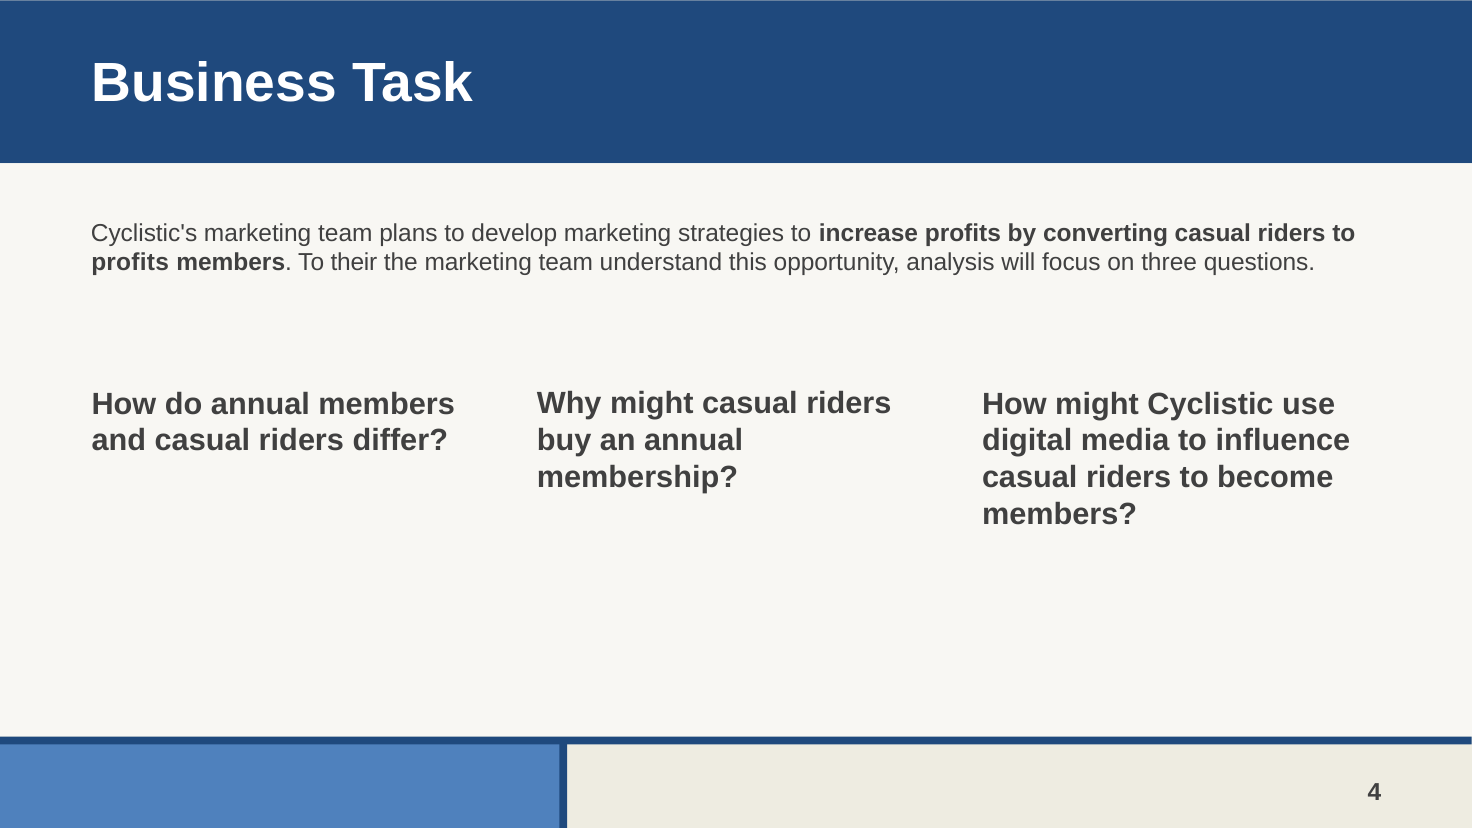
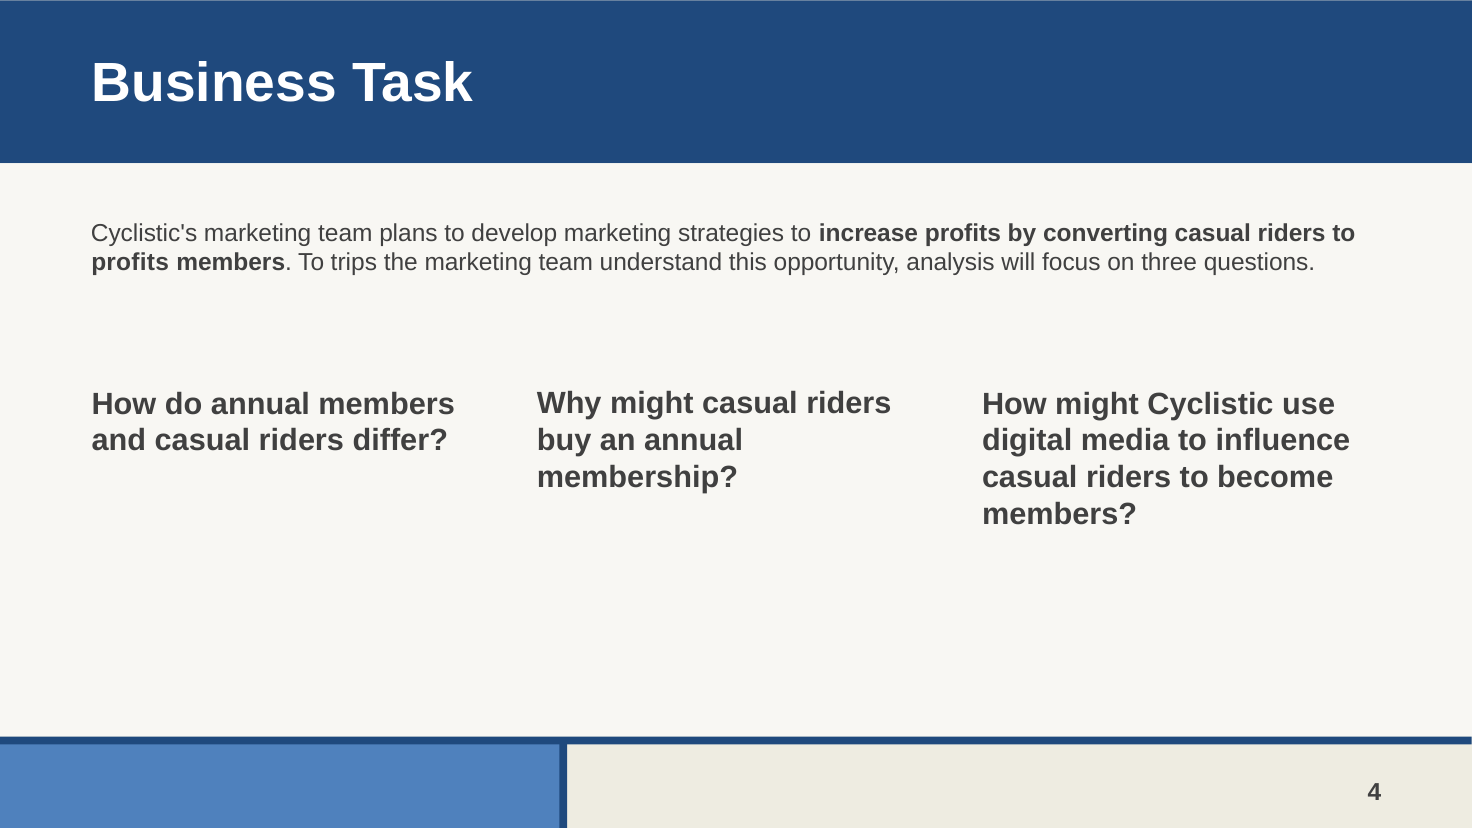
their: their -> trips (354, 262)
